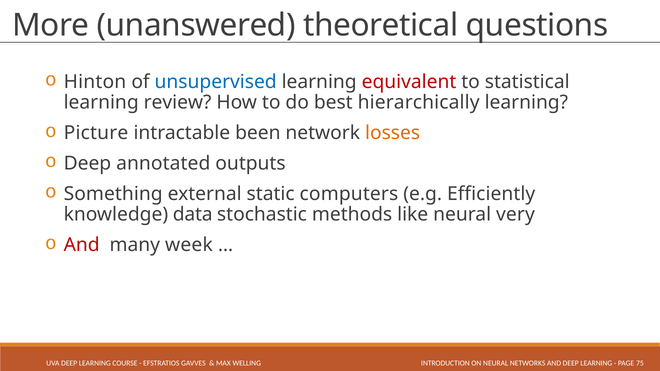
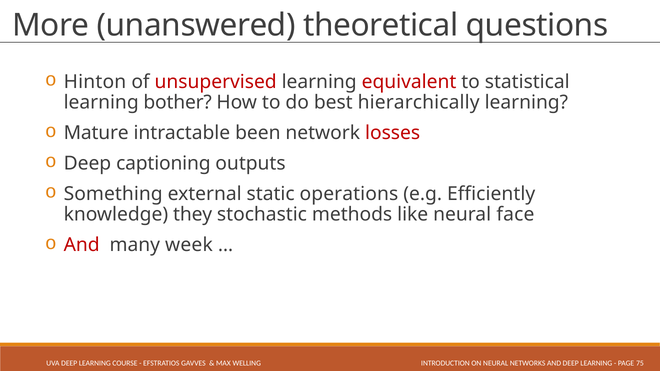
unsupervised colour: blue -> red (216, 82)
review: review -> bother (178, 103)
Picture: Picture -> Mature (96, 133)
losses colour: orange -> red (393, 133)
annotated: annotated -> captioning (163, 164)
computers: computers -> operations (349, 194)
data: data -> they (193, 215)
very: very -> face (515, 215)
